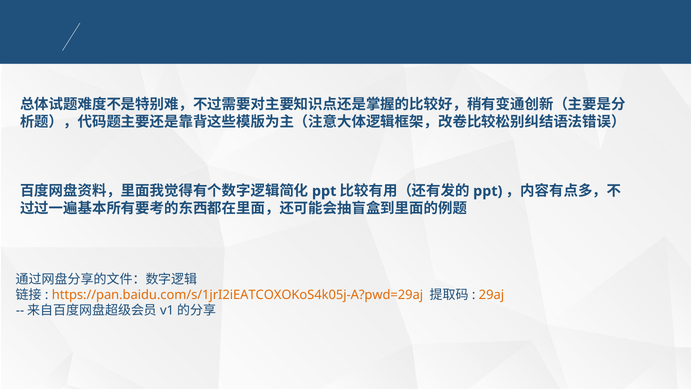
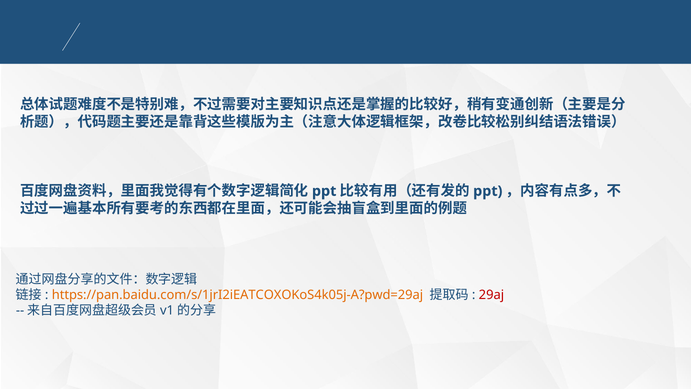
29aj colour: orange -> red (491, 295)
